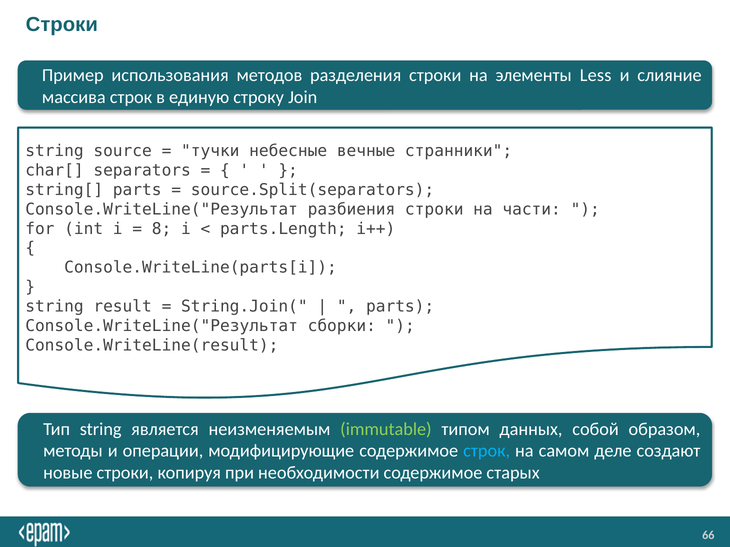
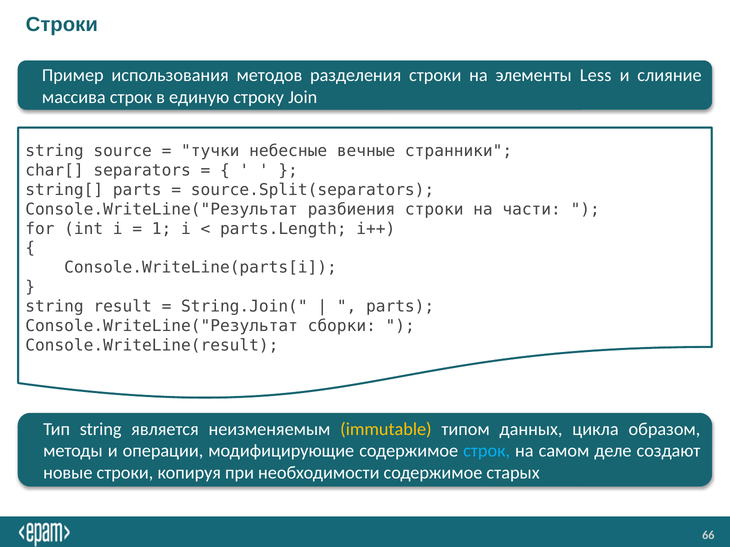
8: 8 -> 1 (162, 229)
immutable colour: light green -> yellow (386, 429)
собой: собой -> цикла (596, 429)
